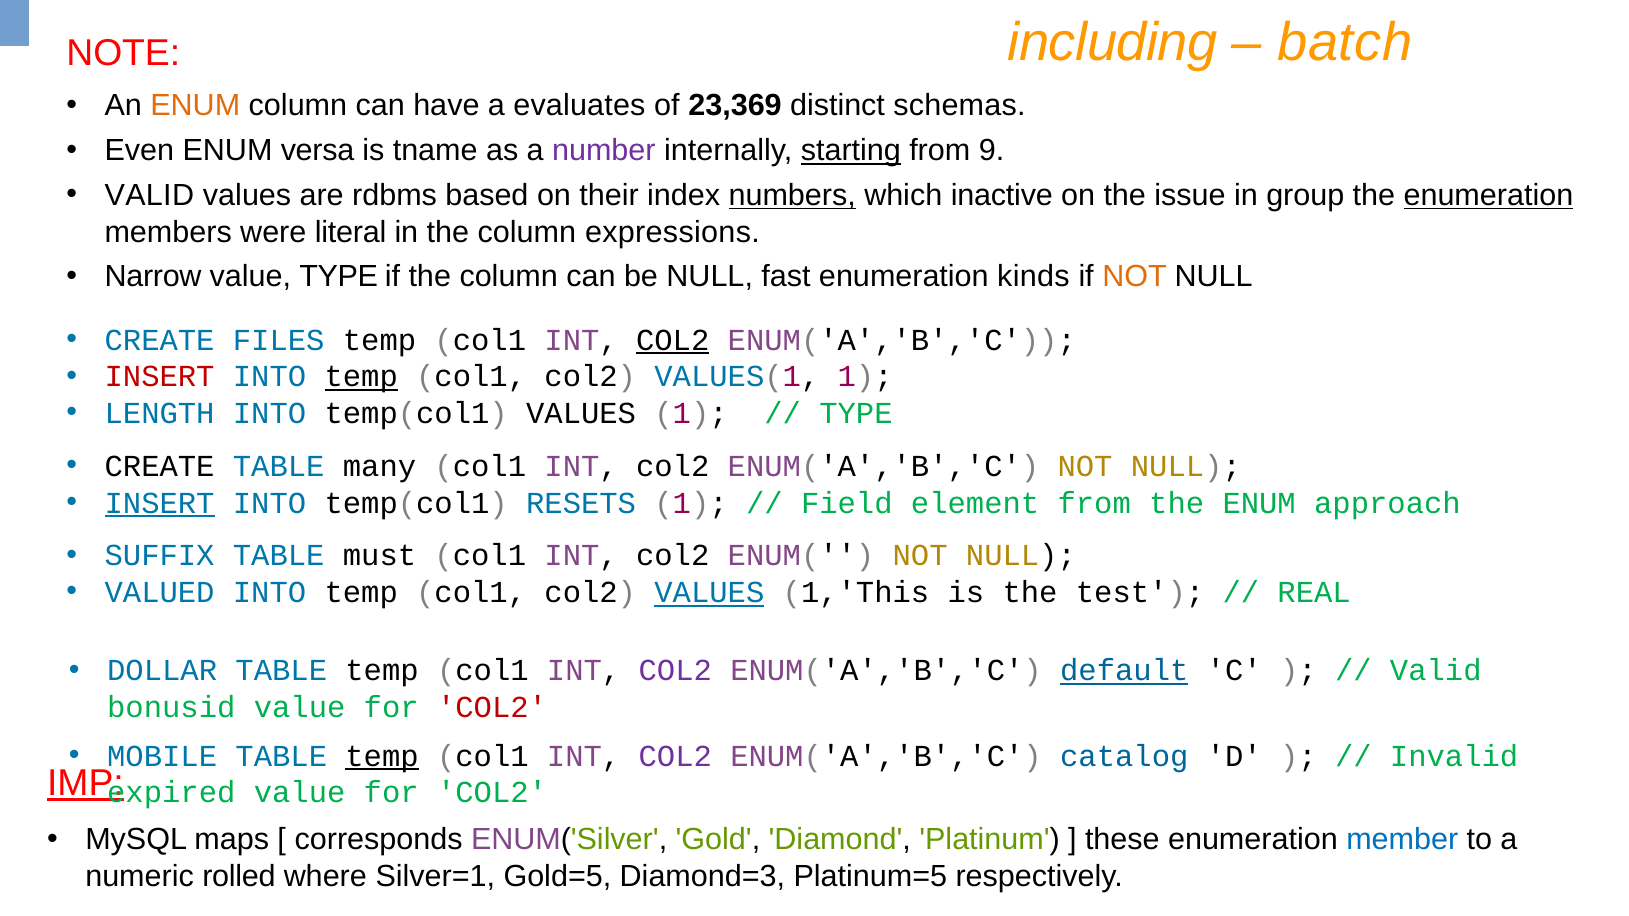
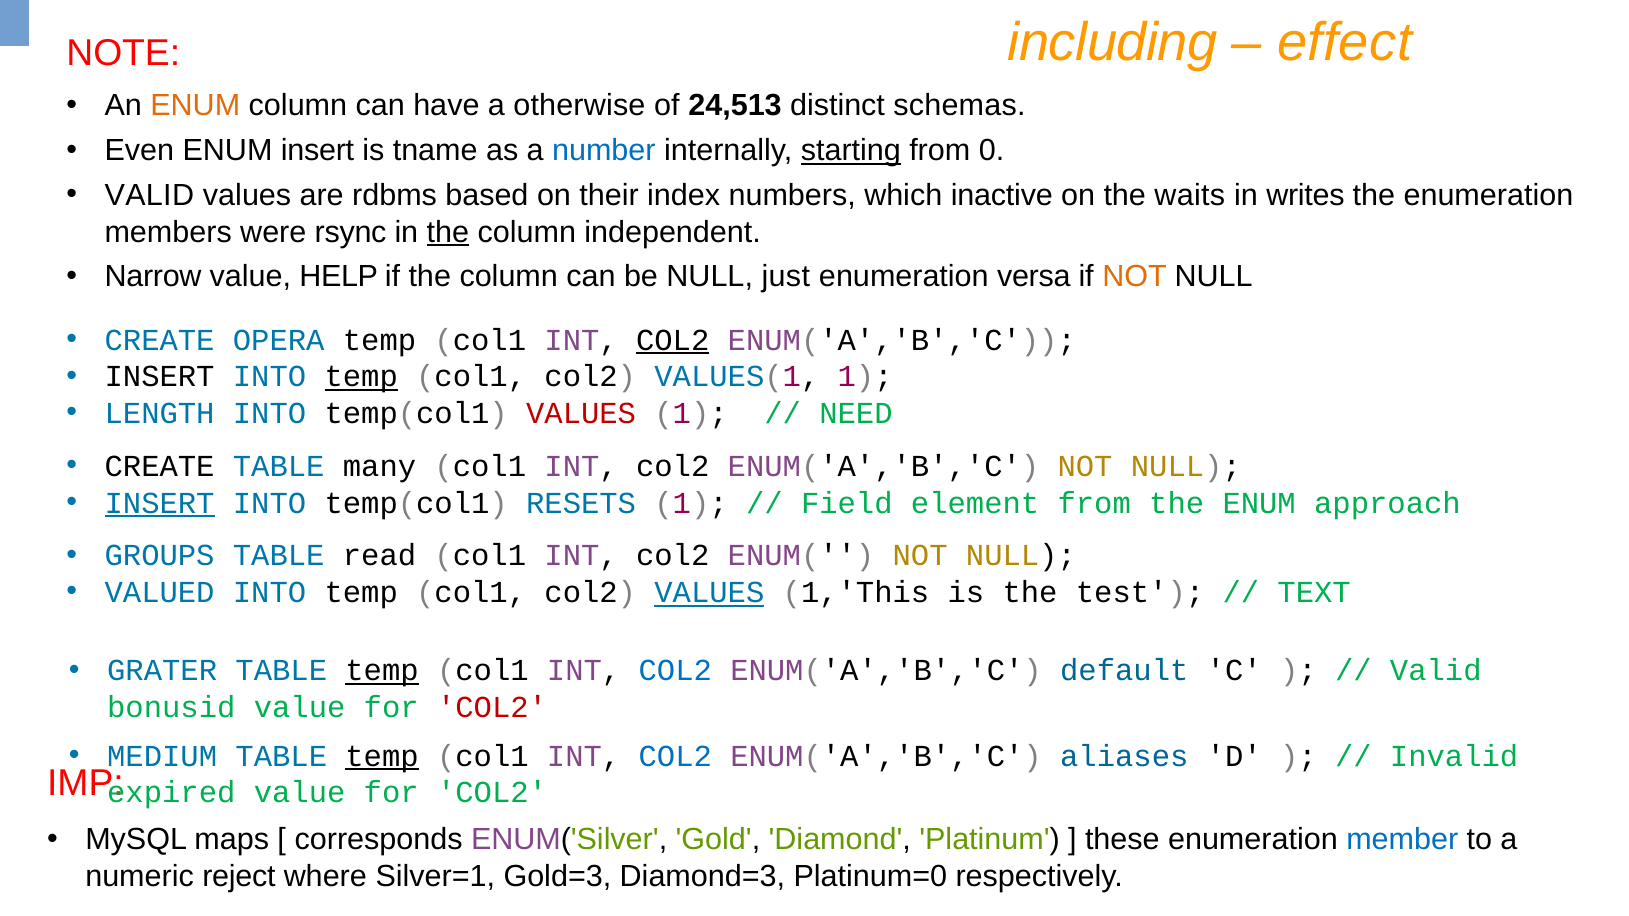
batch: batch -> effect (1345, 42)
evaluates: evaluates -> otherwise (579, 106)
23,369: 23,369 -> 24,513 (735, 106)
ENUM versa: versa -> insert (317, 151)
number colour: purple -> blue (604, 151)
9: 9 -> 0 (992, 151)
numbers underline: present -> none (792, 195)
issue: issue -> waits (1190, 195)
group: group -> writes (1305, 195)
enumeration underline: present -> none (1488, 195)
literal: literal -> rsync (351, 232)
the underline: none -> present (448, 232)
expressions: expressions -> independent (673, 232)
value TYPE: TYPE -> HELP (339, 277)
fast: fast -> just (786, 277)
kinds: kinds -> versa (1034, 277)
FILES: FILES -> OPERA (279, 340)
INSERT colour: red -> black (160, 377)
VALUES colour: black -> red (581, 414)
TYPE: TYPE -> NEED (856, 414)
SUFFIX: SUFFIX -> GROUPS (160, 556)
must: must -> read (380, 556)
REAL: REAL -> TEXT (1314, 593)
DOLLAR: DOLLAR -> GRATER (162, 671)
temp underline: none -> present (382, 671)
COL2 colour: purple -> blue (675, 671)
default underline: present -> none (1124, 671)
MOBILE: MOBILE -> MEDIUM (162, 756)
COL2 colour: purple -> blue (675, 756)
catalog: catalog -> aliases (1124, 756)
IMP underline: present -> none (85, 784)
rolled: rolled -> reject (239, 877)
Gold=5: Gold=5 -> Gold=3 (557, 877)
Platinum=5: Platinum=5 -> Platinum=0 (870, 877)
